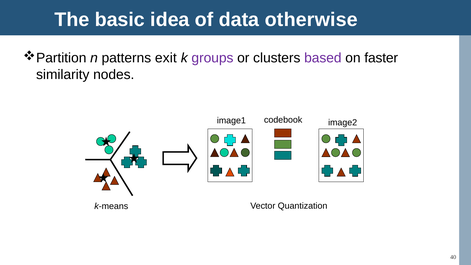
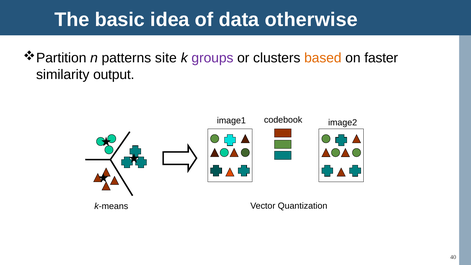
exit: exit -> site (166, 58)
based colour: purple -> orange (323, 58)
nodes: nodes -> output (114, 75)
